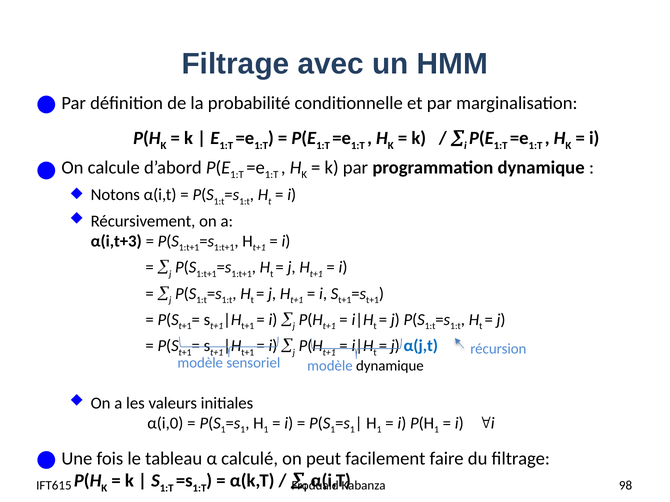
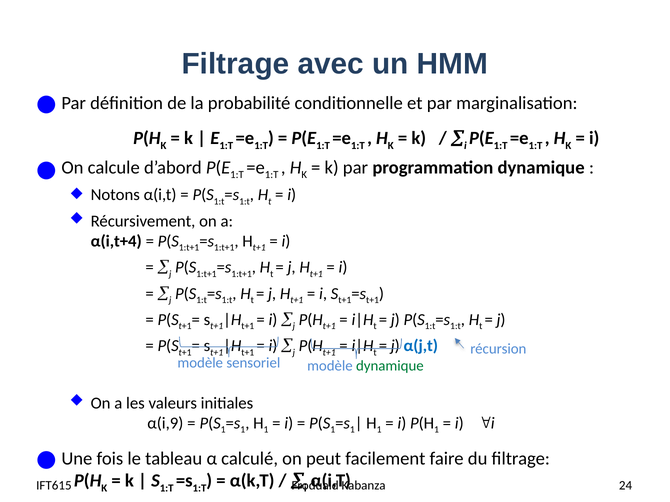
α(i,t+3: α(i,t+3 -> α(i,t+4 (116, 241)
dynamique colour: black -> green (390, 366)
α(i,0: α(i,0 -> α(i,9 (165, 424)
98: 98 -> 24 (626, 486)
